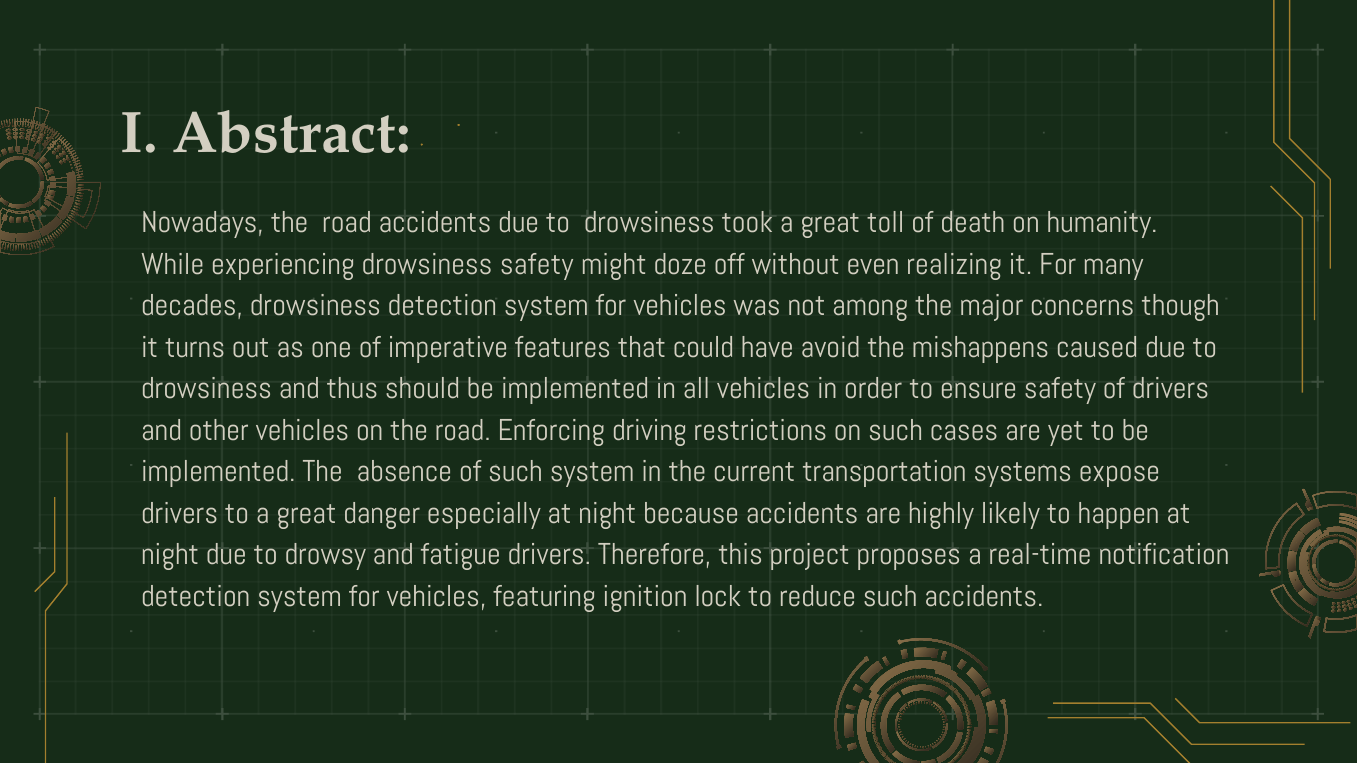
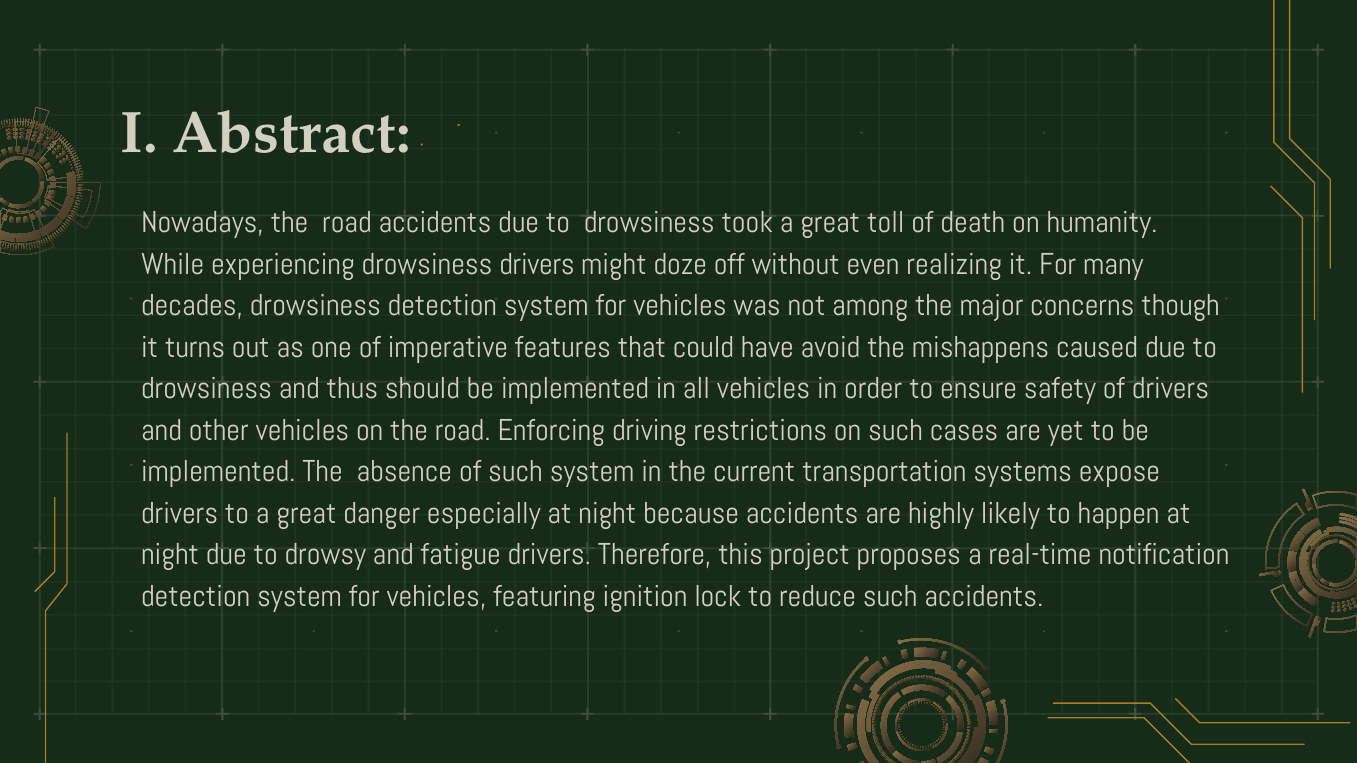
drowsiness safety: safety -> drivers (537, 264)
